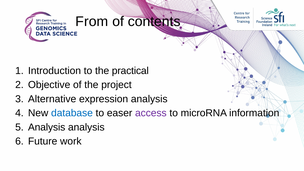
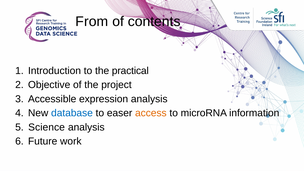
Alternative: Alternative -> Accessible (52, 99)
access colour: purple -> orange (151, 113)
Analysis: Analysis -> Science (47, 127)
